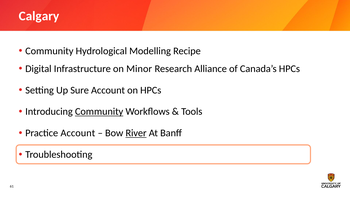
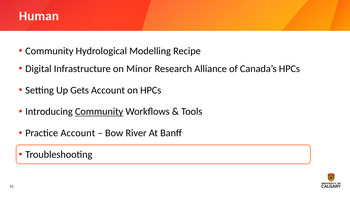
Calgary: Calgary -> Human (39, 16)
Sure: Sure -> Gets (80, 90)
River underline: present -> none (136, 133)
